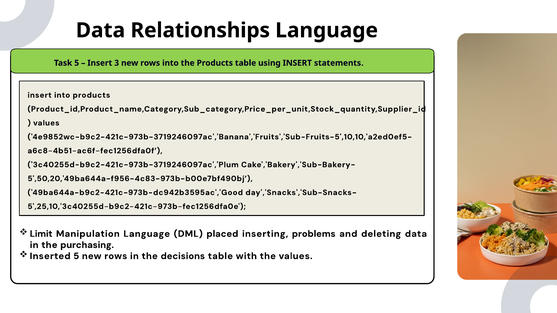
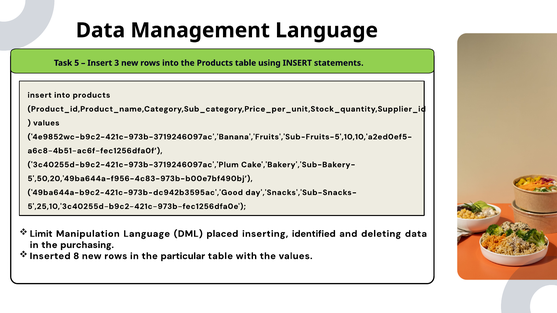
Relationships: Relationships -> Management (200, 30)
problems: problems -> identified (314, 234)
Inserted 5: 5 -> 8 (76, 256)
decisions: decisions -> particular (183, 256)
